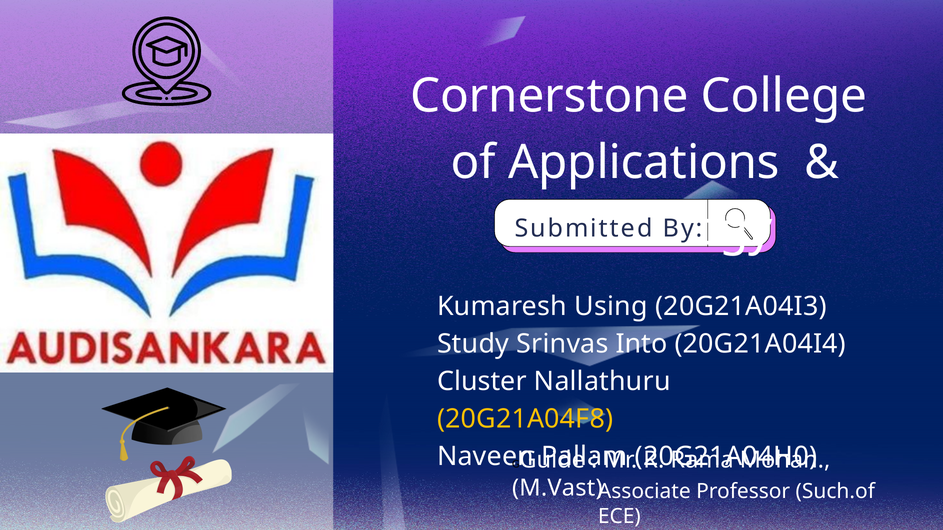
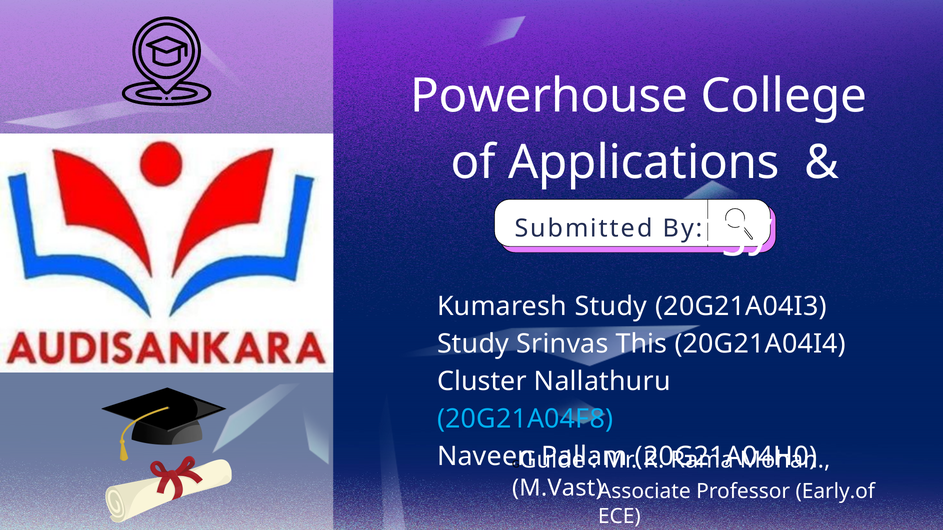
Cornerstone: Cornerstone -> Powerhouse (549, 96)
Kumaresh Using: Using -> Study (611, 307)
Into: Into -> This (641, 344)
20G21A04F8 colour: yellow -> light blue (525, 419)
Such.of: Such.of -> Early.of (835, 492)
